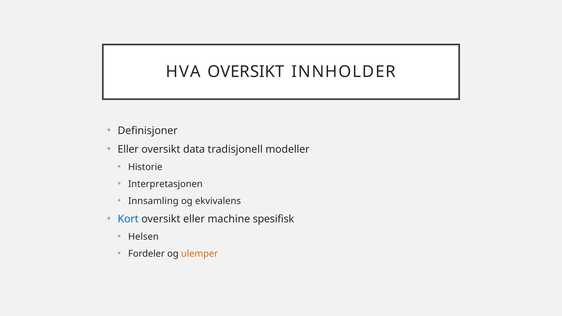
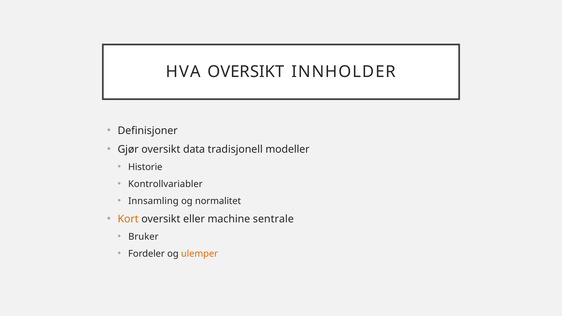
Eller: Eller -> Gjør (128, 149)
Interpretasjonen: Interpretasjonen -> Kontrollvariabler (165, 184)
ekvivalens: ekvivalens -> normalitet (218, 201)
Kort colour: blue -> orange (128, 219)
spesifisk: spesifisk -> sentrale (273, 219)
Helsen: Helsen -> Bruker (143, 237)
